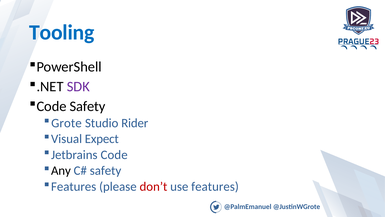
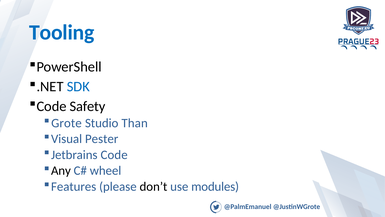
SDK colour: purple -> blue (78, 86)
Rider: Rider -> Than (135, 123)
Expect: Expect -> Pester (102, 139)
safety: safety -> wheel (106, 170)
don’t colour: red -> black (153, 186)
use features: features -> modules (215, 186)
